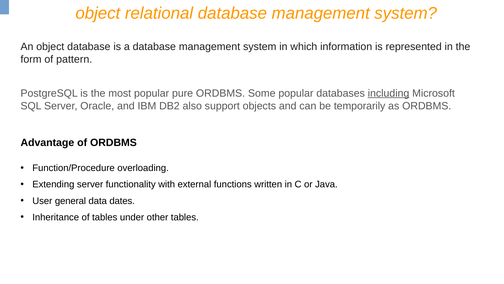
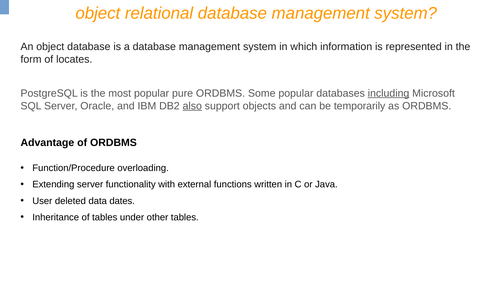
pattern: pattern -> locates (74, 59)
also underline: none -> present (192, 106)
general: general -> deleted (70, 201)
